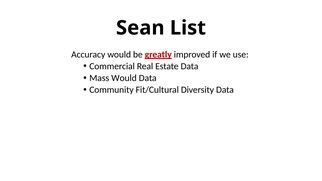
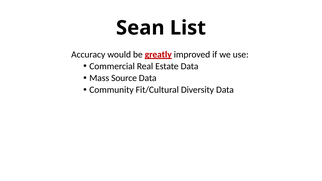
Mass Would: Would -> Source (124, 78)
